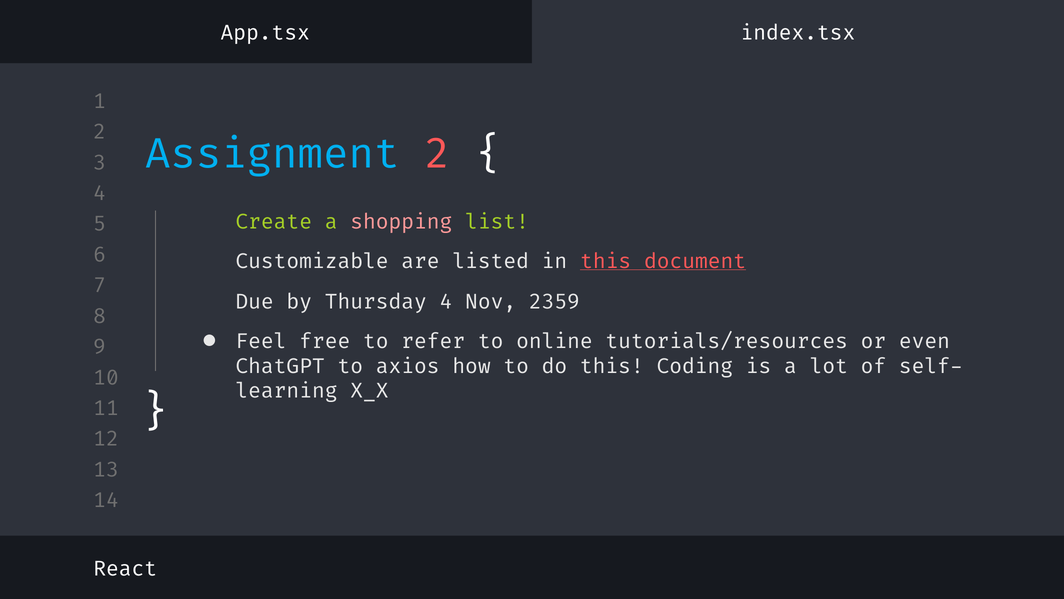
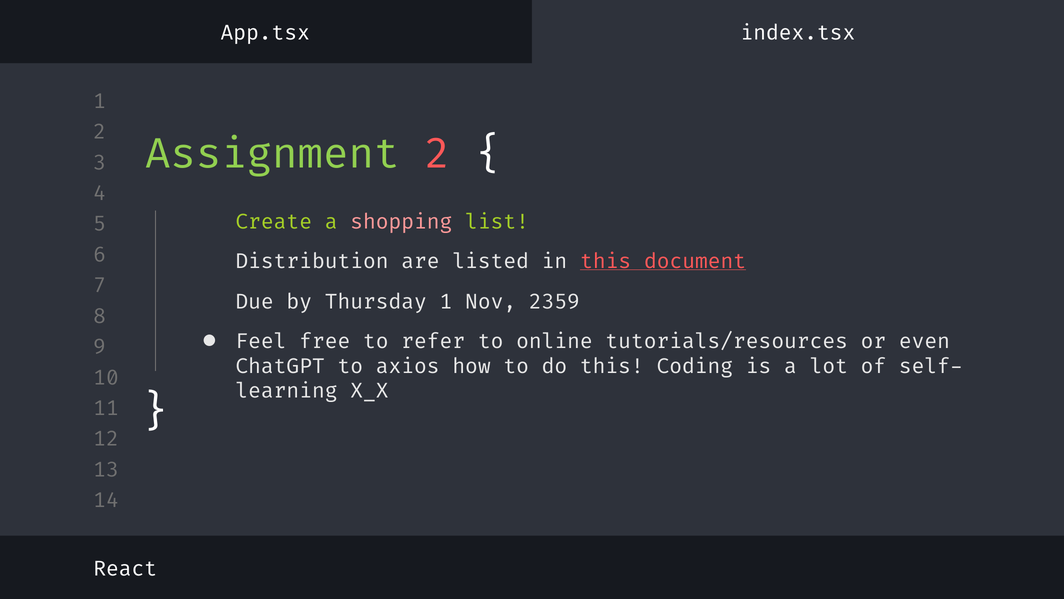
Assignment colour: light blue -> light green (272, 154)
Customizable: Customizable -> Distribution (312, 261)
Thursday 4: 4 -> 1 (446, 301)
